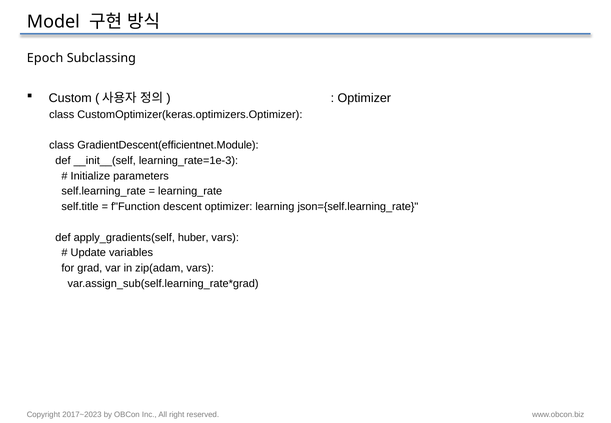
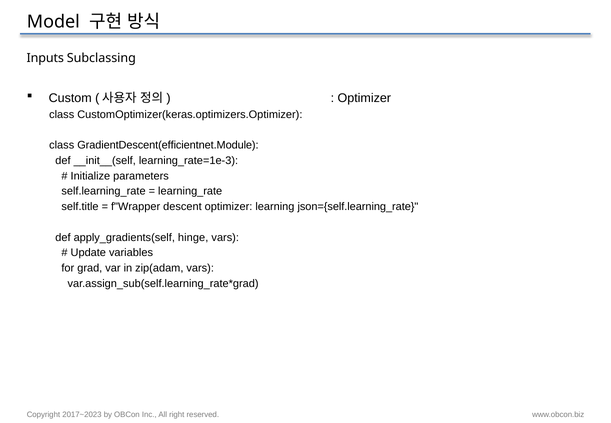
Epoch: Epoch -> Inputs (45, 58)
f"Function: f"Function -> f"Wrapper (136, 207)
huber: huber -> hinge (193, 237)
